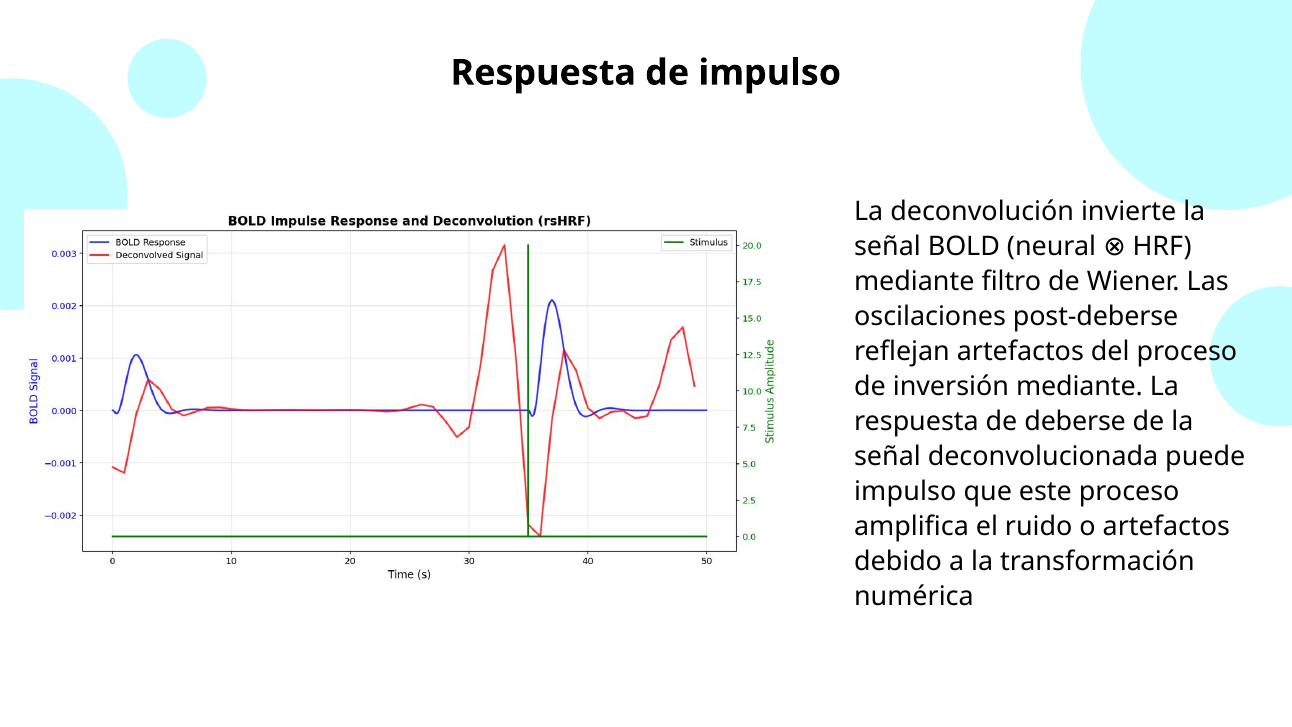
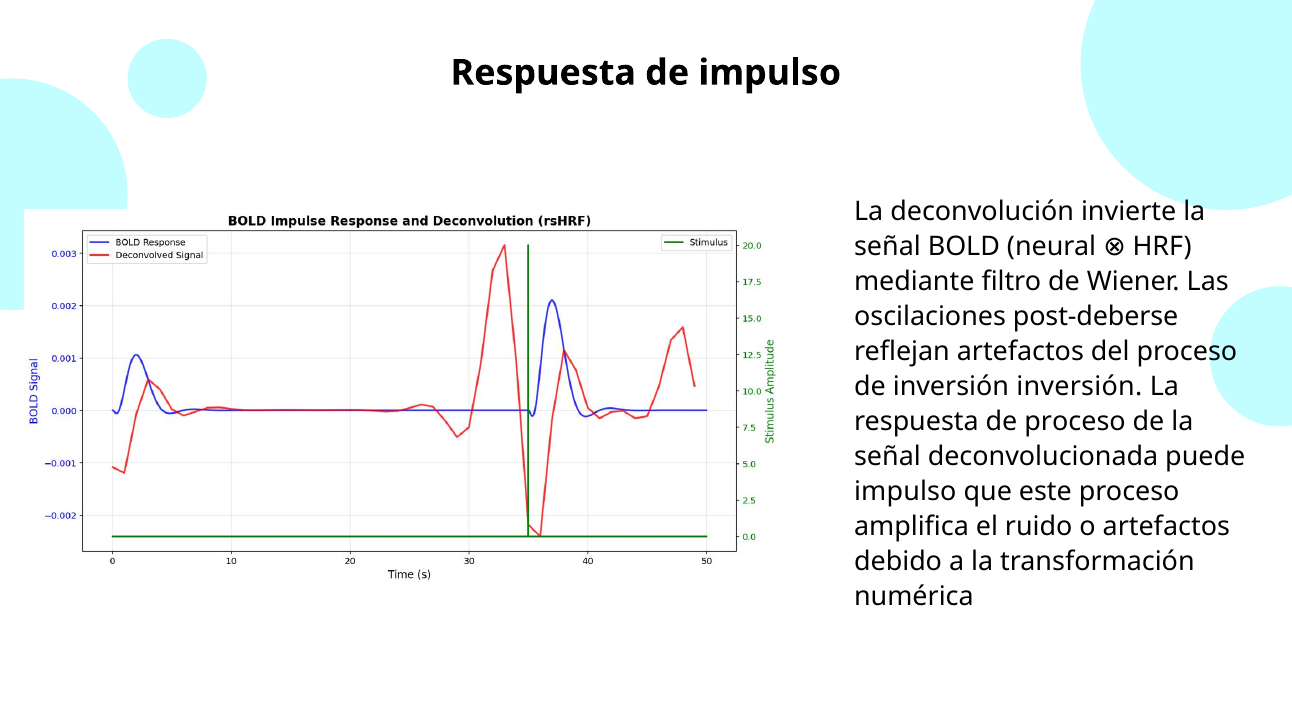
inversión mediante: mediante -> inversión (1079, 387)
de deberse: deberse -> proceso (1075, 422)
